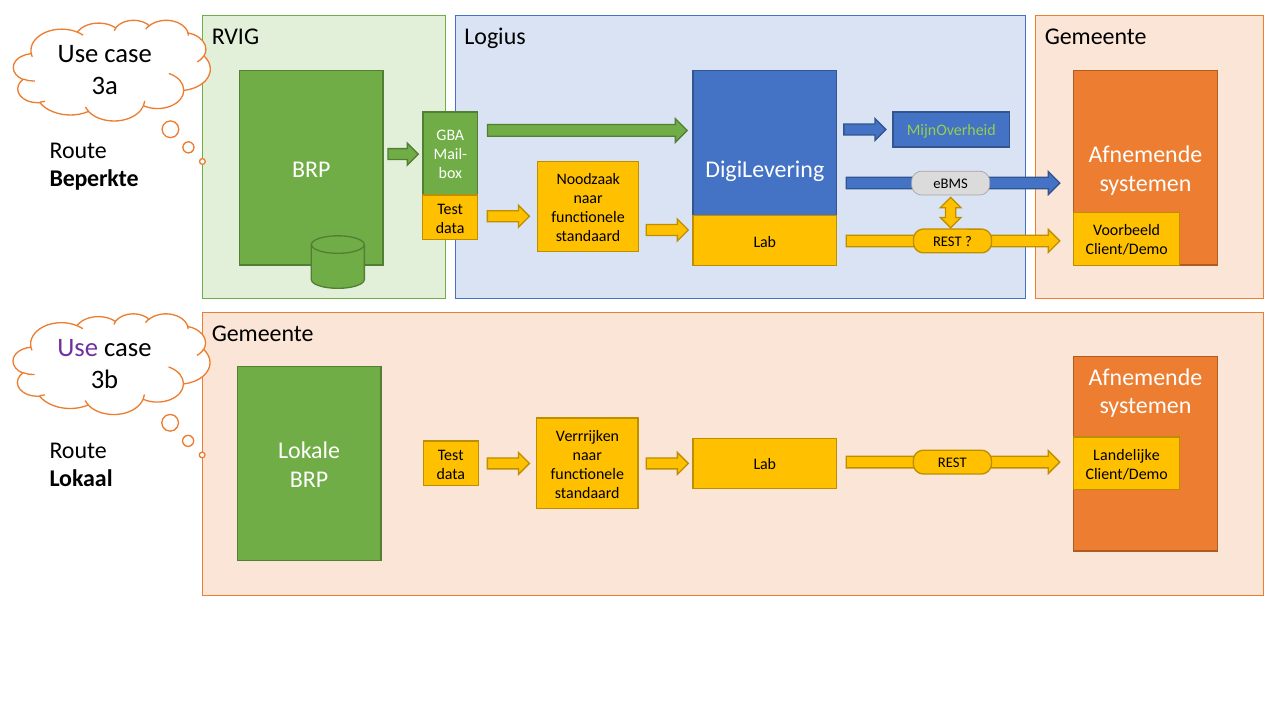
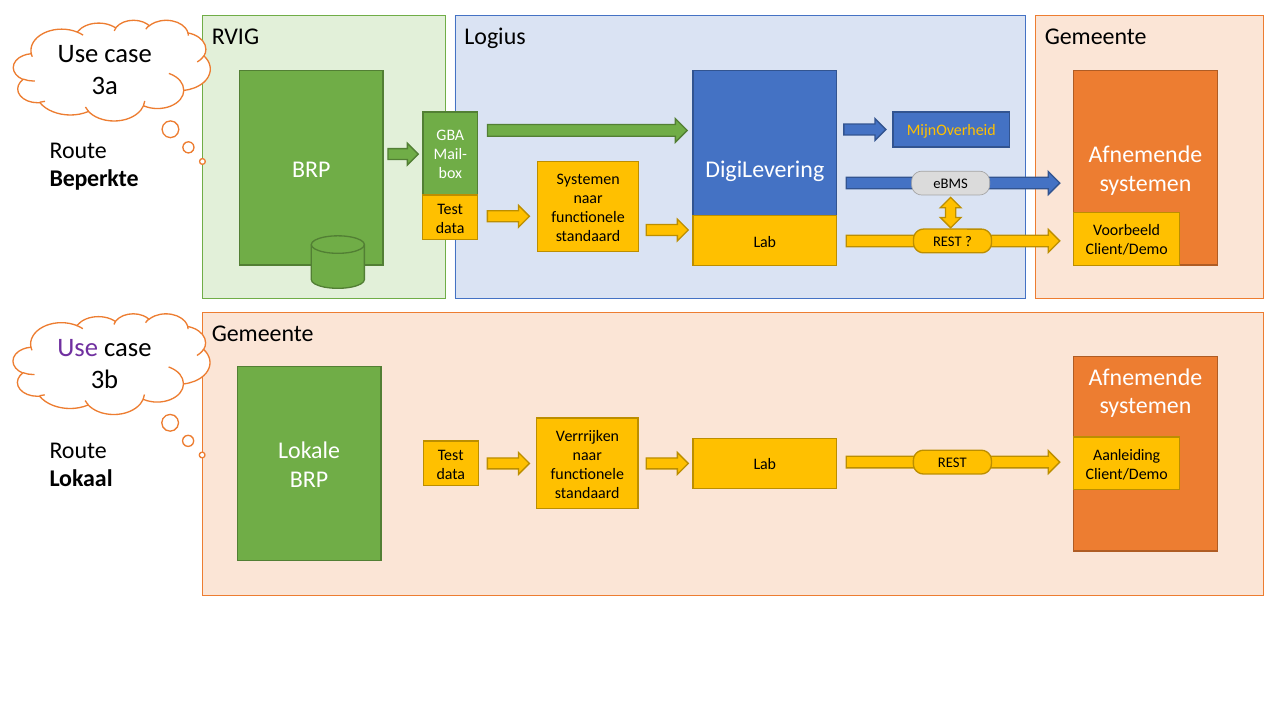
MijnOverheid colour: light green -> yellow (951, 131)
Noodzaak: Noodzaak -> Systemen (588, 179)
Landelijke: Landelijke -> Aanleiding (1127, 454)
